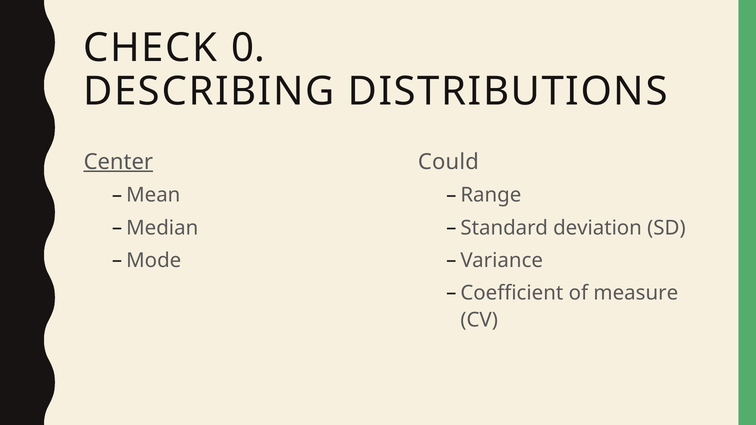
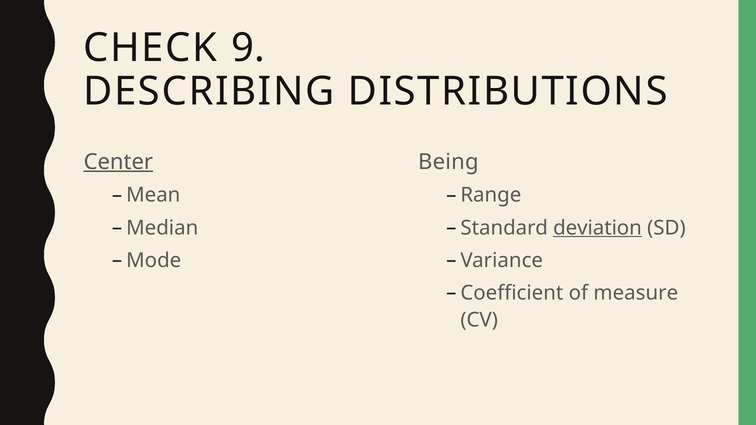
0: 0 -> 9 (248, 48)
Could: Could -> Being (448, 162)
deviation underline: none -> present (598, 228)
